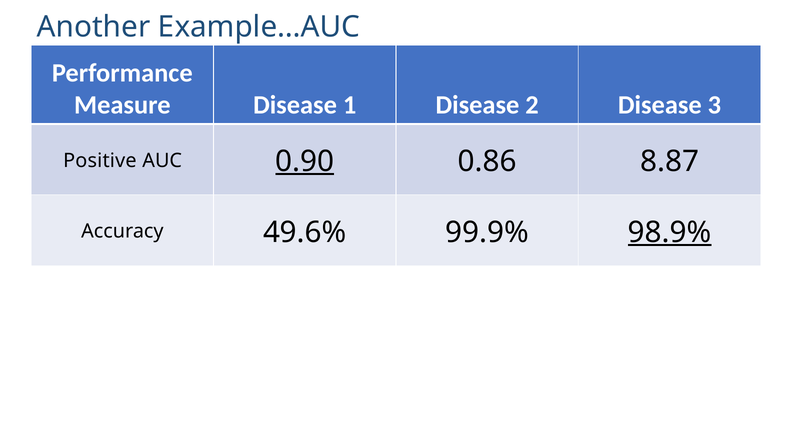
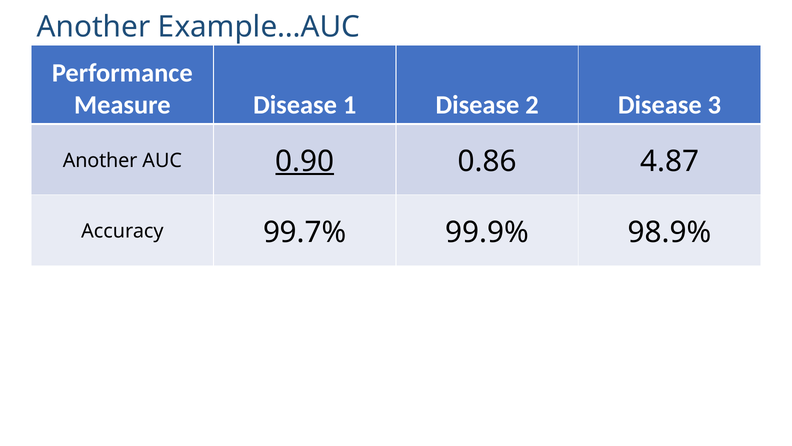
Positive: Positive -> Another (100, 160)
8.87: 8.87 -> 4.87 (670, 161)
49.6%: 49.6% -> 99.7% (305, 232)
98.9% underline: present -> none (670, 232)
